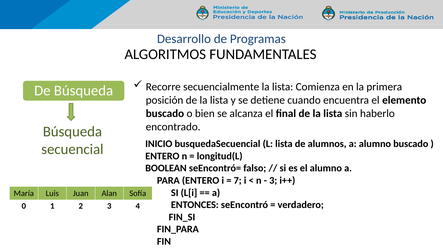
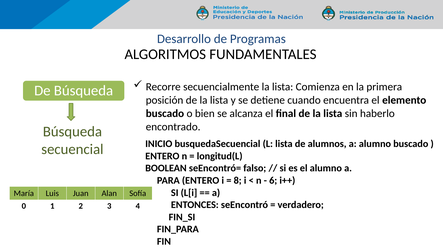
7: 7 -> 8 (238, 181)
3: 3 -> 6 (273, 181)
